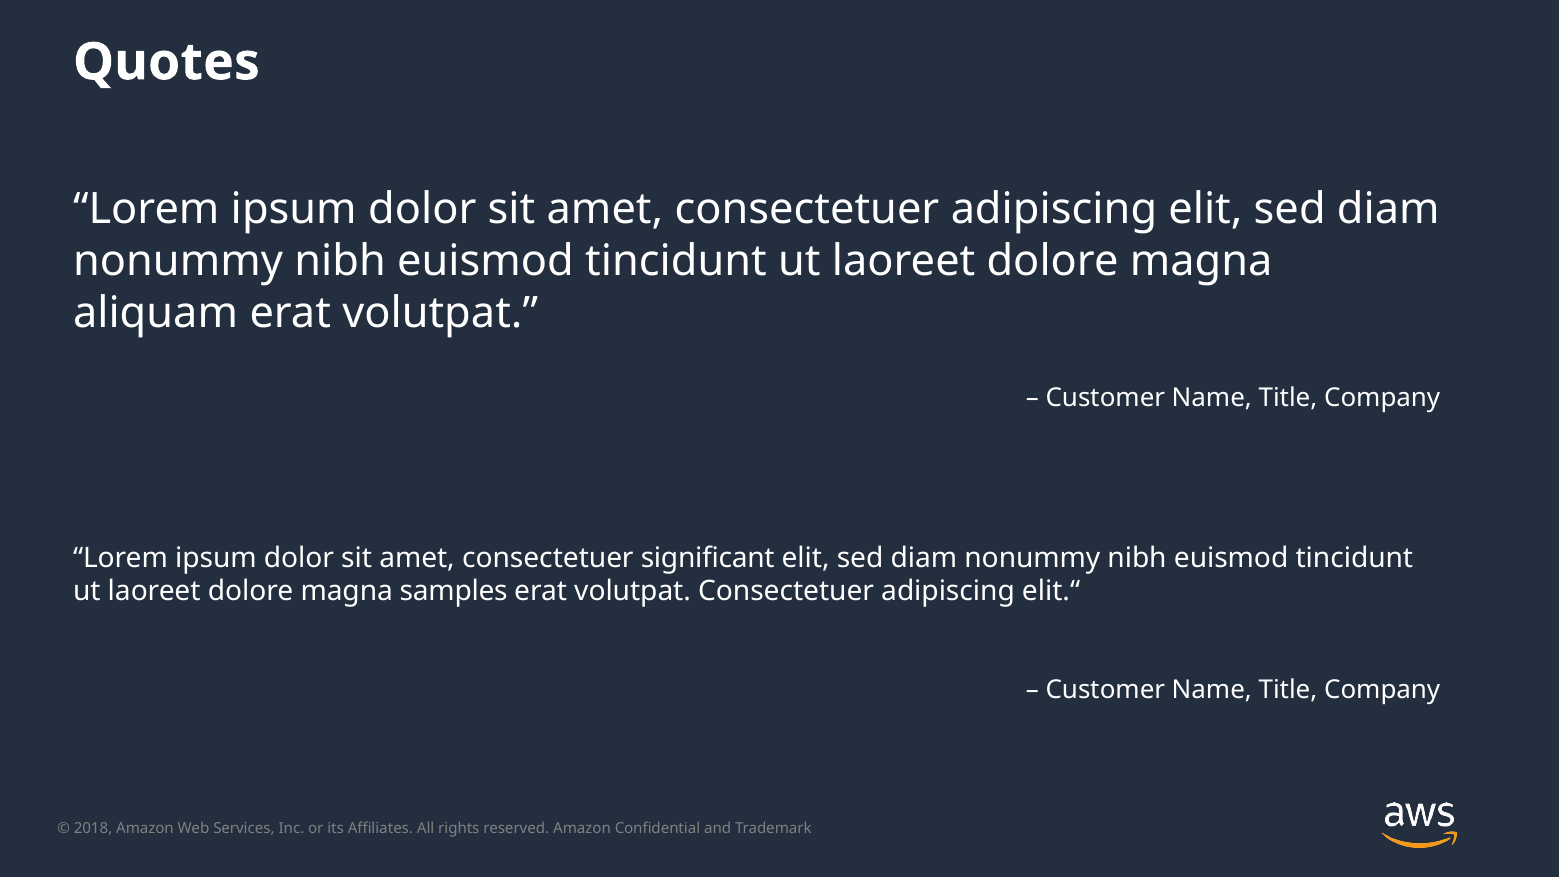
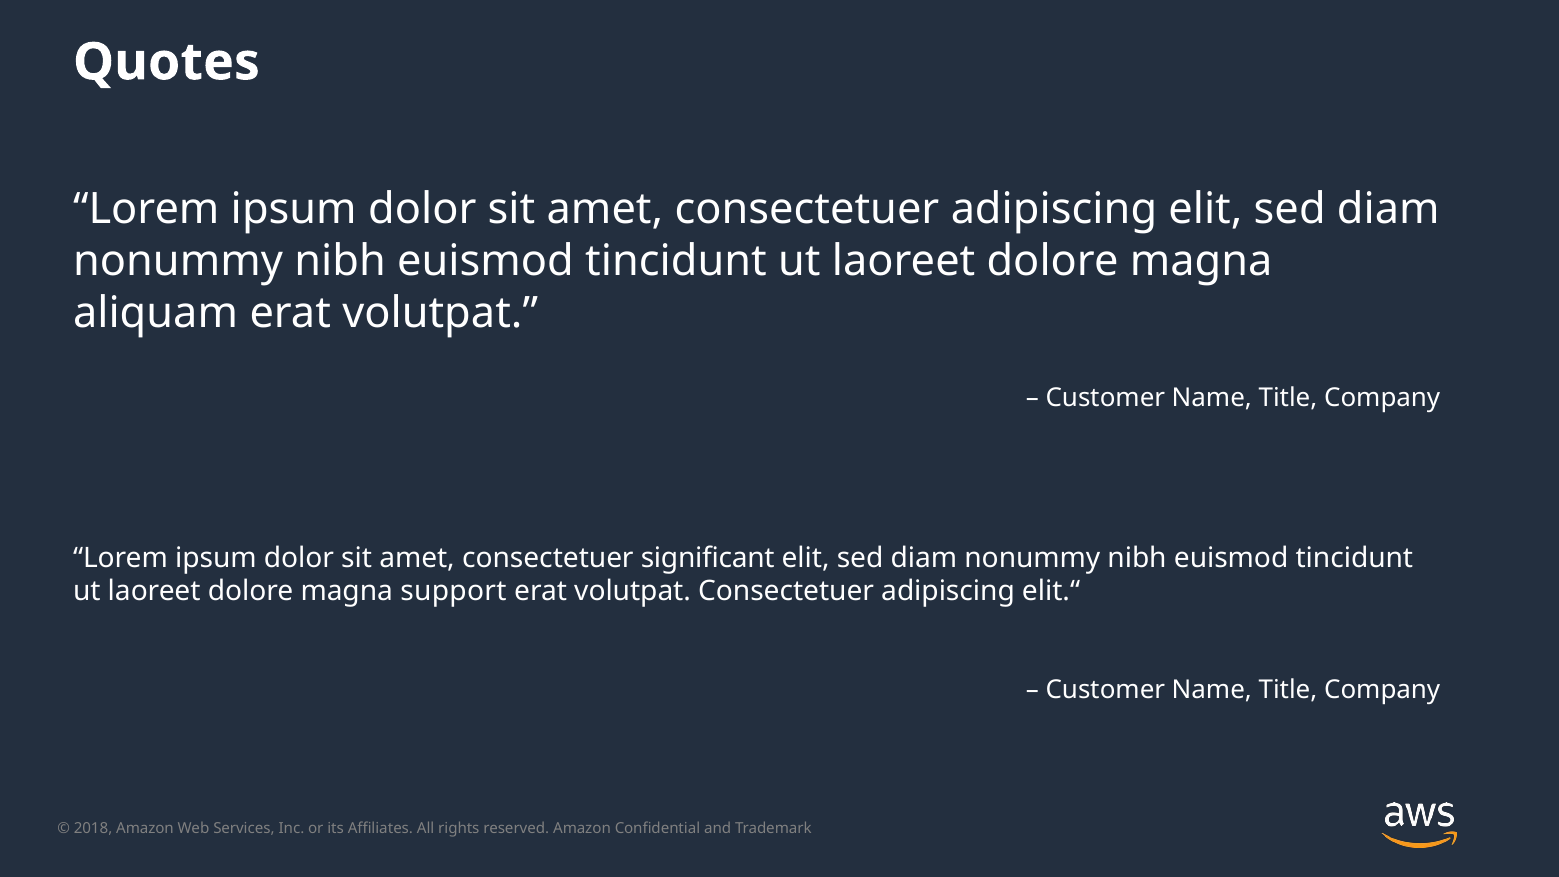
samples: samples -> support (453, 592)
